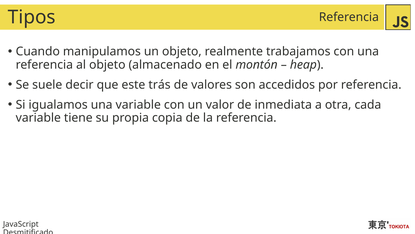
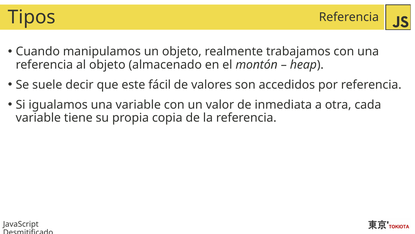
trás: trás -> fácil (160, 85)
